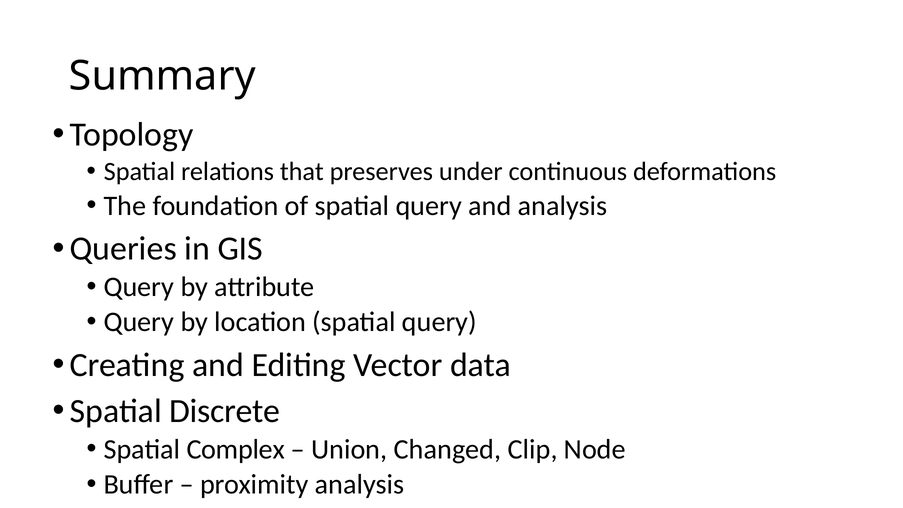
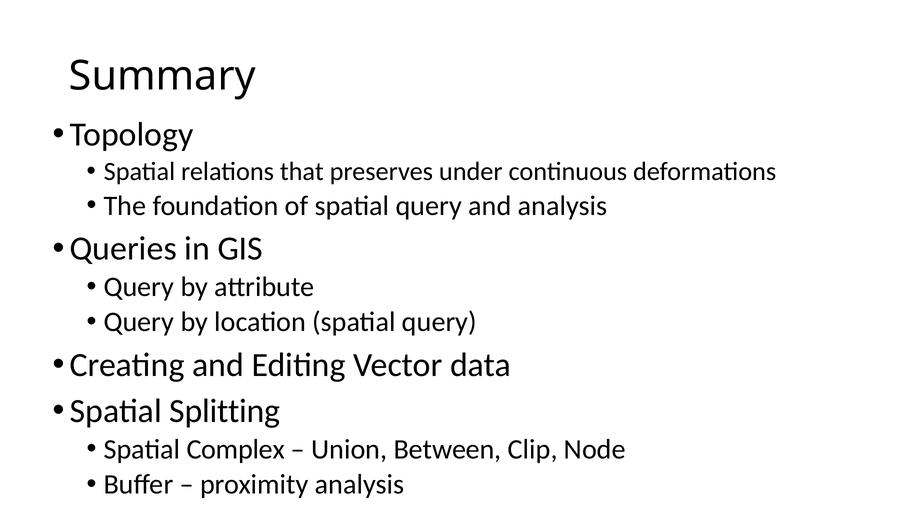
Discrete: Discrete -> Splitting (225, 411)
Changed: Changed -> Between (448, 449)
